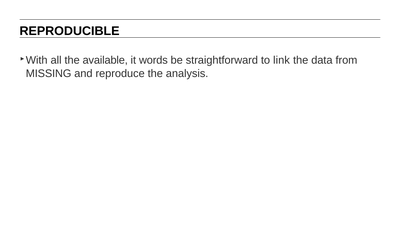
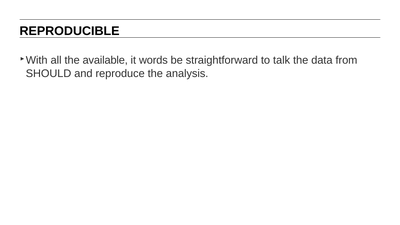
link: link -> talk (282, 60)
MISSING: MISSING -> SHOULD (49, 73)
